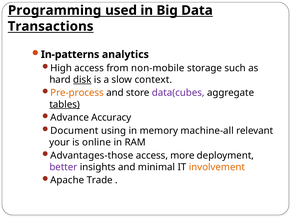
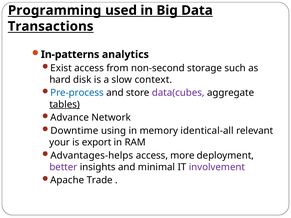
High: High -> Exist (61, 68)
non-mobile: non-mobile -> non-second (158, 68)
disk underline: present -> none (82, 80)
Pre-process colour: orange -> blue (77, 93)
Accuracy: Accuracy -> Network (111, 118)
Document: Document -> Downtime (74, 131)
machine-all: machine-all -> identical-all (207, 131)
online: online -> export (97, 142)
Advantages-those: Advantages-those -> Advantages-helps (92, 156)
involvement colour: orange -> purple (217, 167)
